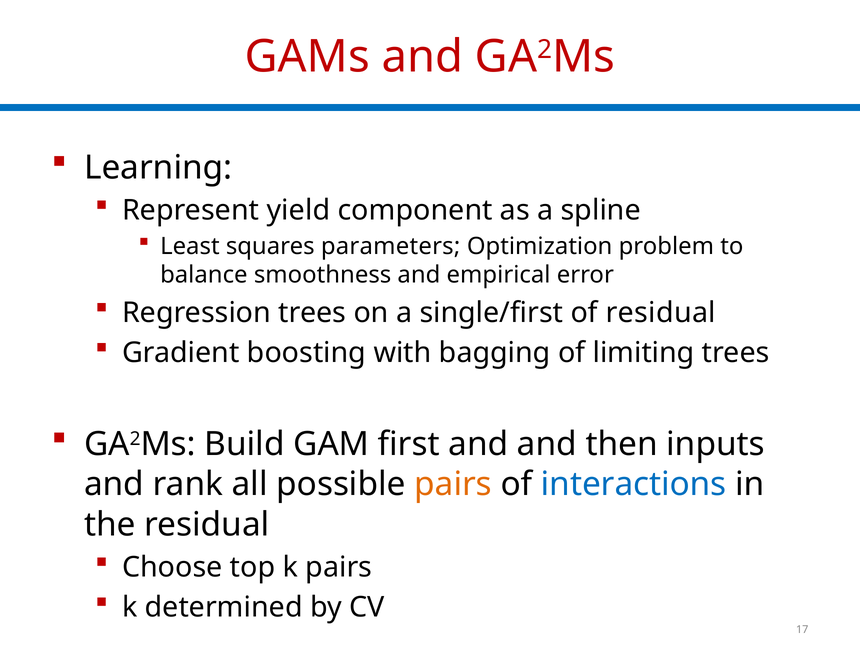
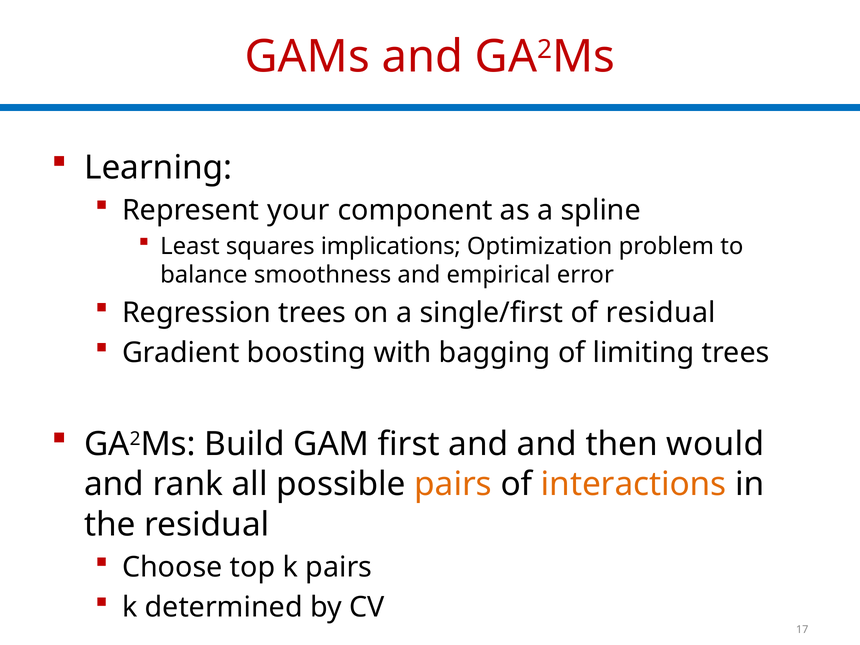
yield: yield -> your (298, 210)
parameters: parameters -> implications (391, 246)
inputs: inputs -> would (715, 444)
interactions colour: blue -> orange (634, 484)
